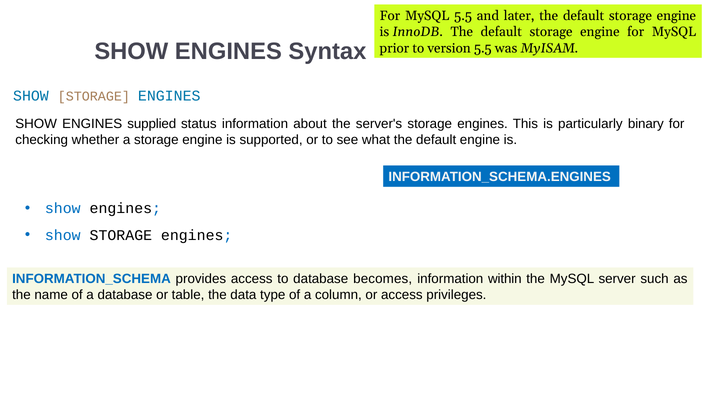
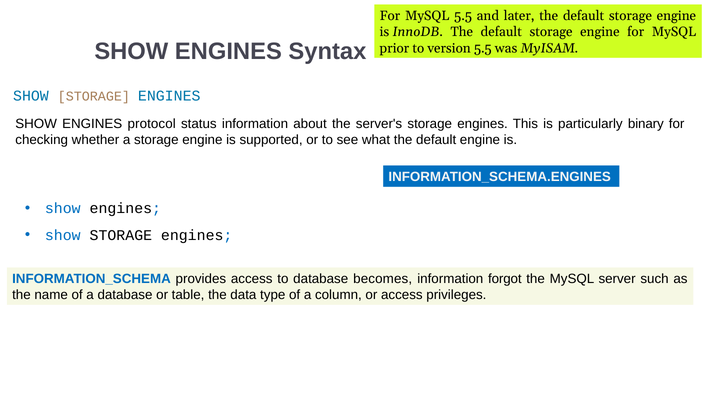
supplied: supplied -> protocol (152, 124)
within: within -> forgot (505, 279)
